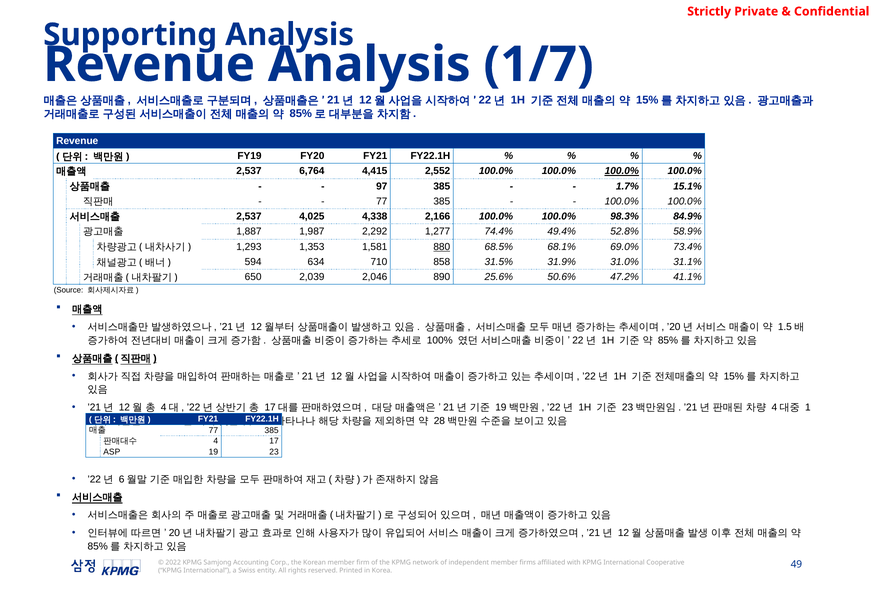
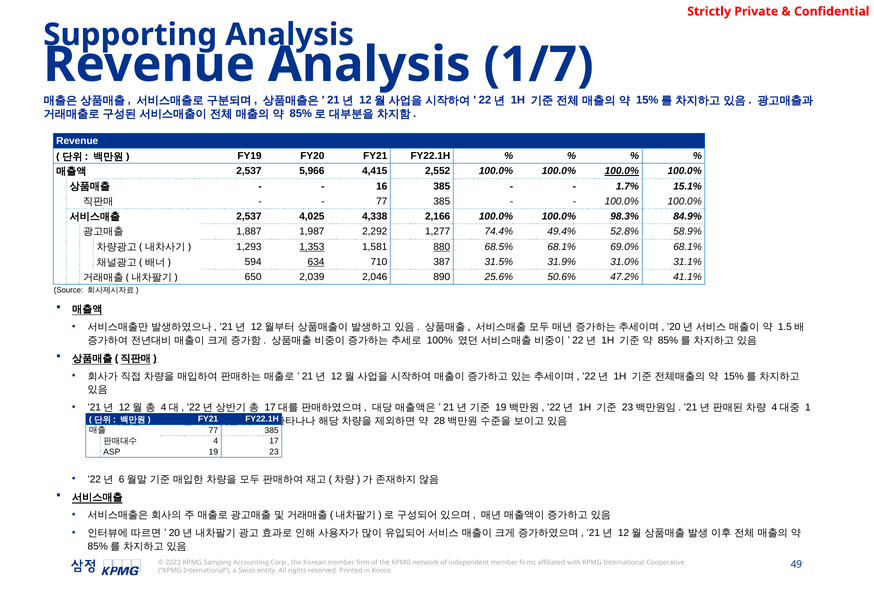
6,764: 6,764 -> 5,966 (312, 171)
97: 97 -> 16 (382, 186)
1,353 underline: none -> present (312, 247)
69.0% 73.4%: 73.4% -> 68.1% (688, 247)
634 underline: none -> present (316, 262)
858: 858 -> 387 (442, 262)
